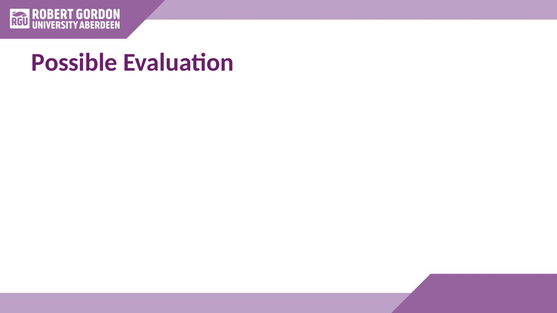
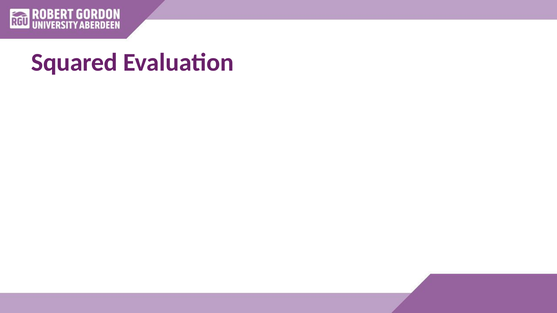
Possible: Possible -> Squared (74, 63)
